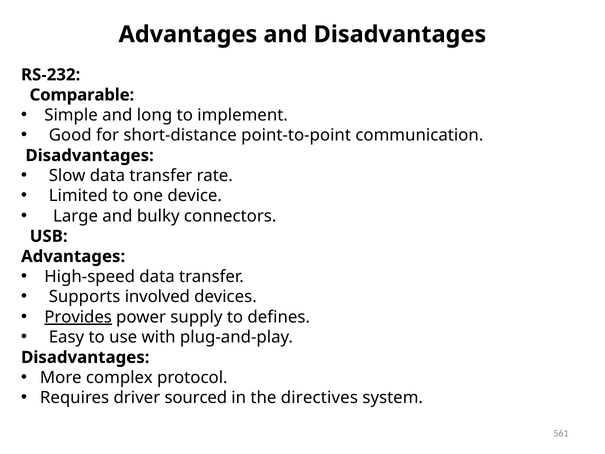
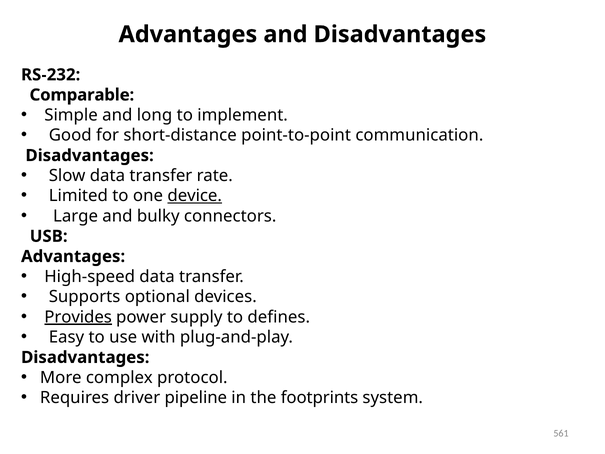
device underline: none -> present (195, 196)
involved: involved -> optional (157, 297)
sourced: sourced -> pipeline (196, 398)
directives: directives -> footprints (320, 398)
